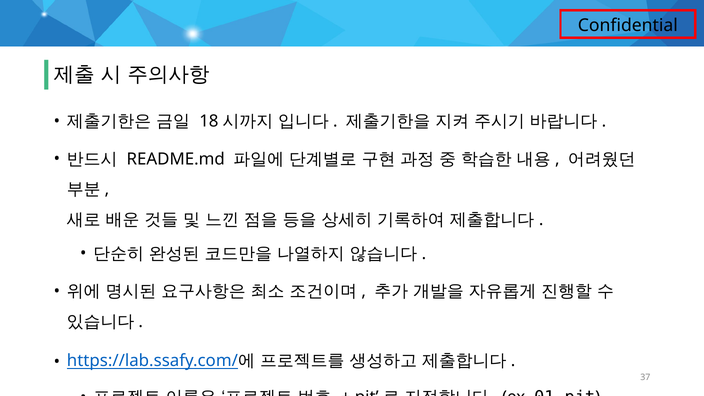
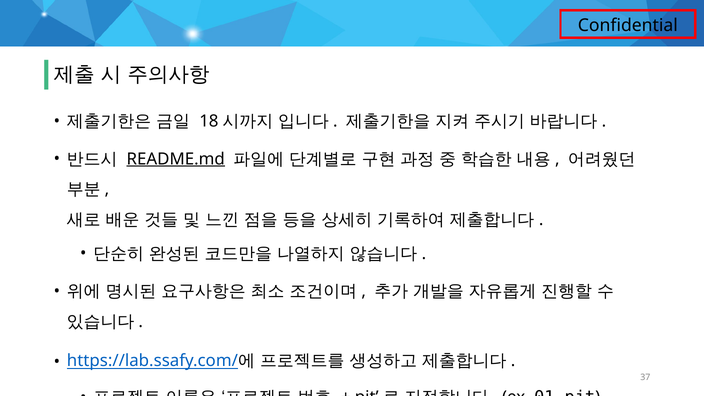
README.md underline: none -> present (176, 159)
